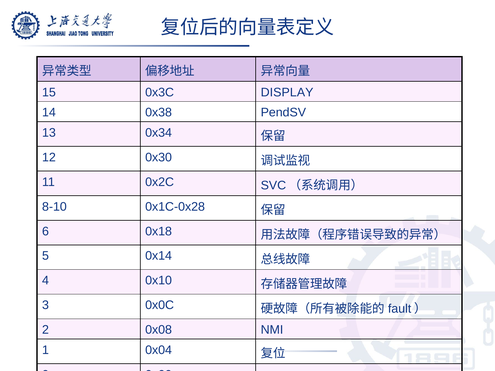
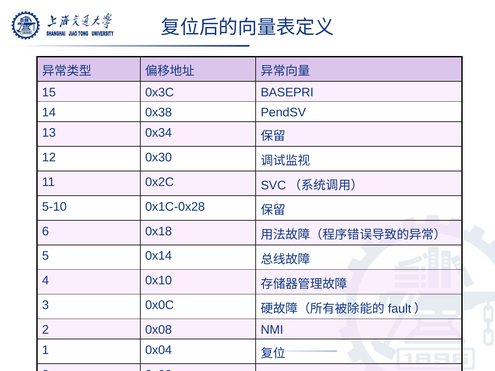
DISPLAY: DISPLAY -> BASEPRI (287, 92)
8-10: 8-10 -> 5-10 (54, 207)
